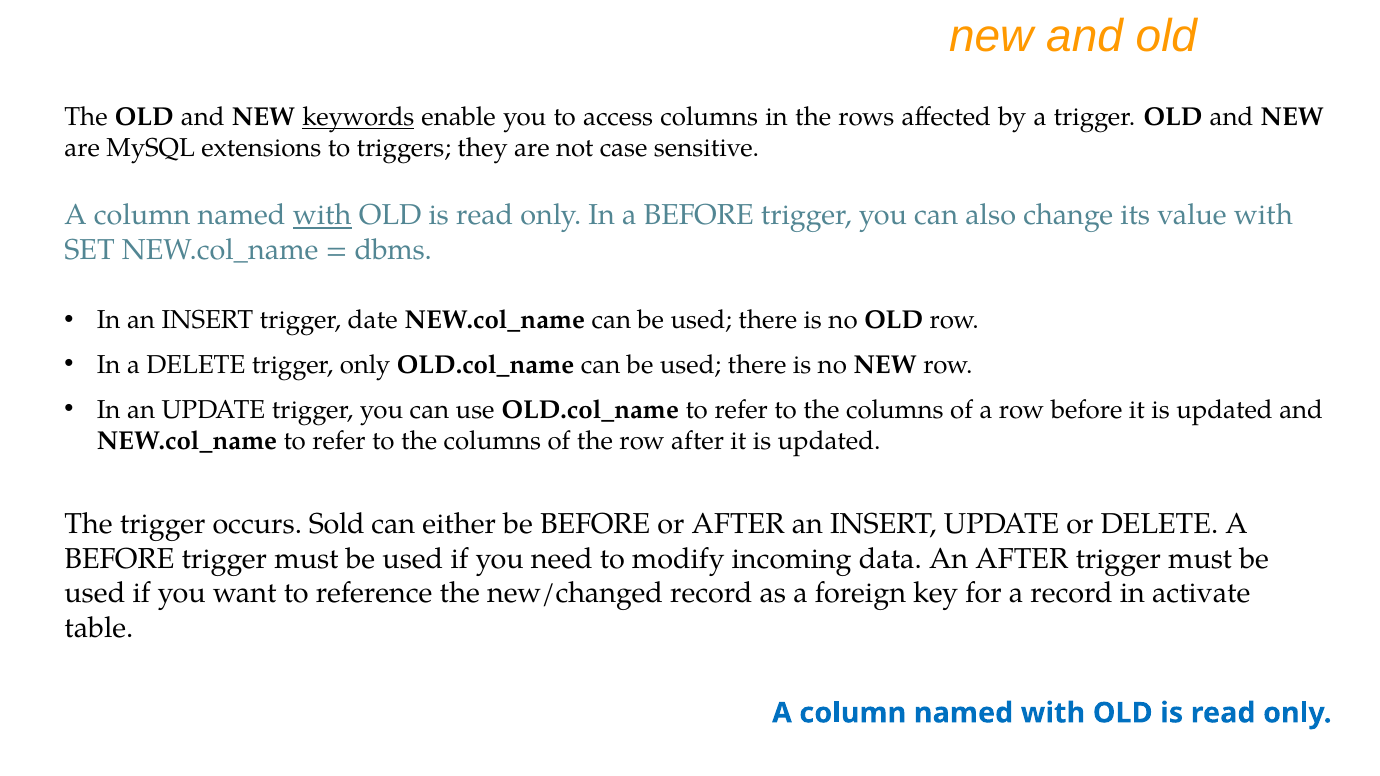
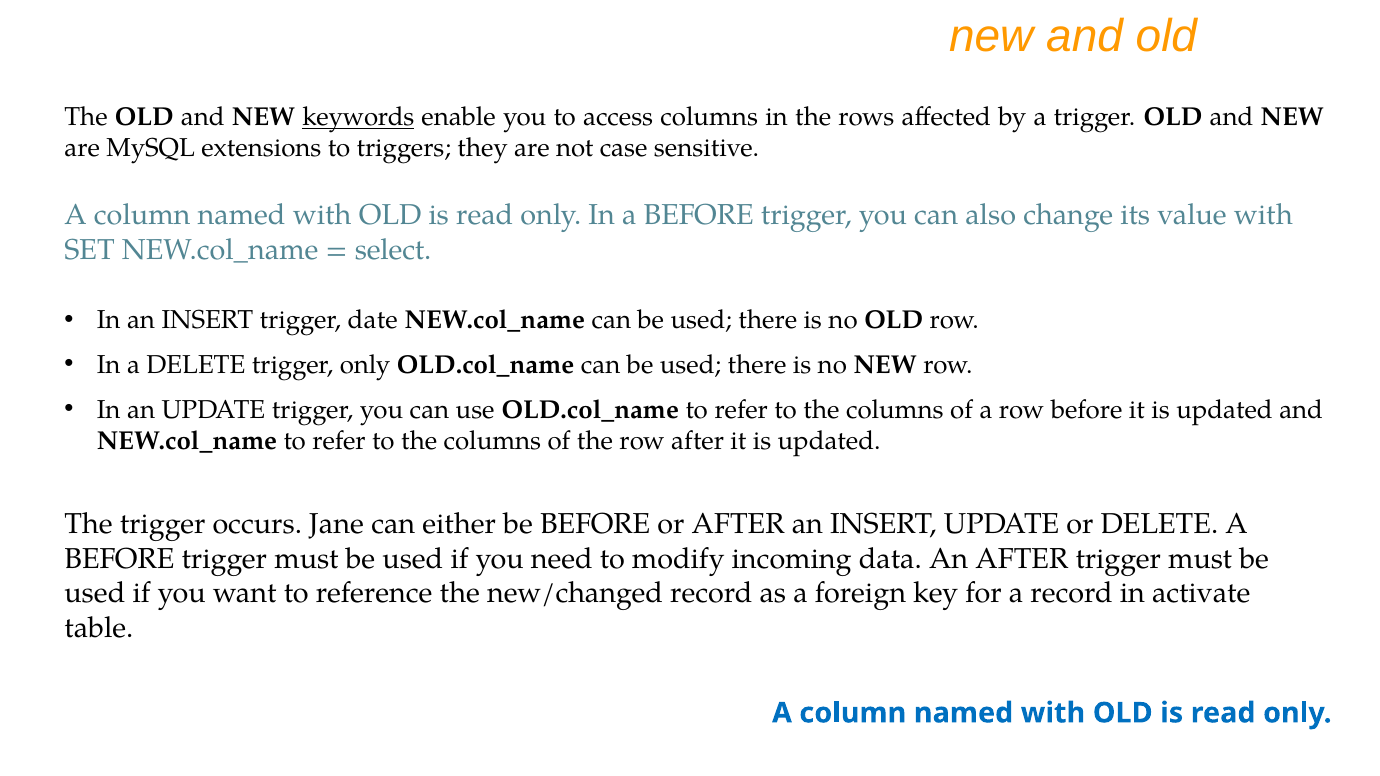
with underline: present -> none (322, 215)
dbms: dbms -> select (393, 250)
Sold: Sold -> Jane (337, 525)
